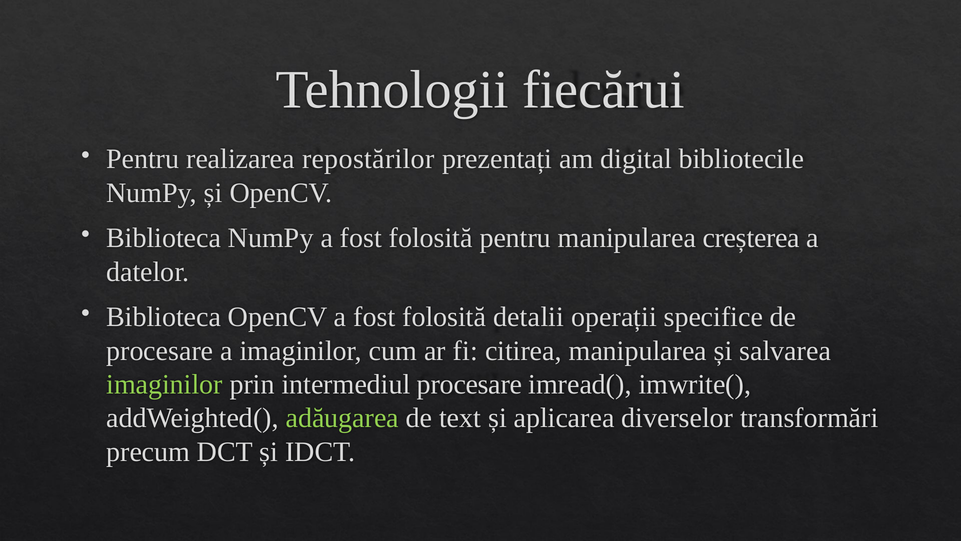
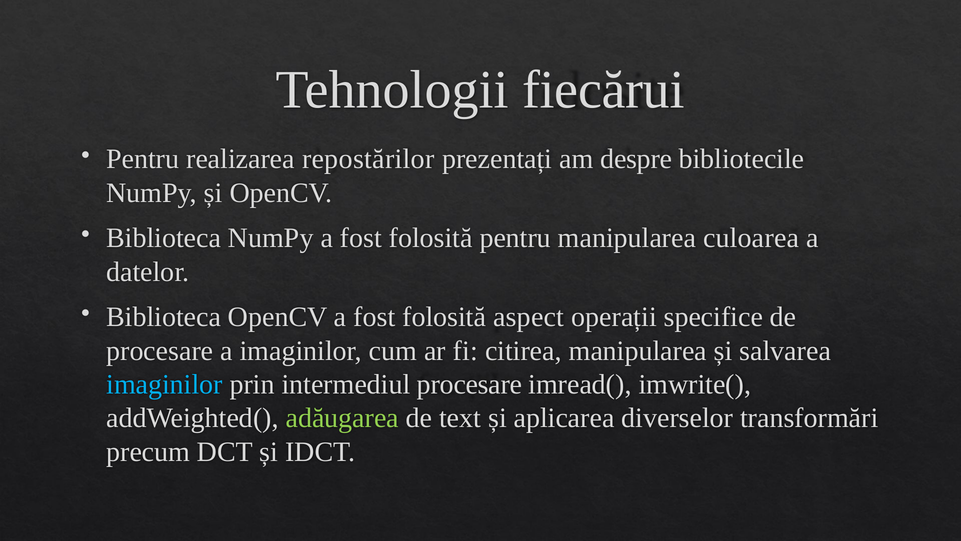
digital: digital -> despre (636, 159)
creșterea: creșterea -> culoarea (751, 238)
detalii: detalii -> aspect (529, 317)
imaginilor colour: light green -> light blue (164, 384)
